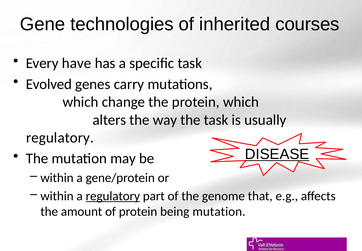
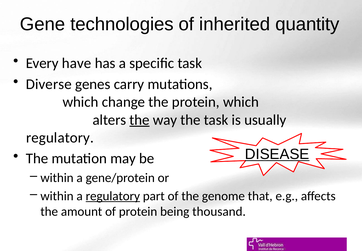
courses: courses -> quantity (307, 24)
Evolved: Evolved -> Diverse (49, 84)
the underline: none -> present (139, 120)
being mutation: mutation -> thousand (219, 211)
